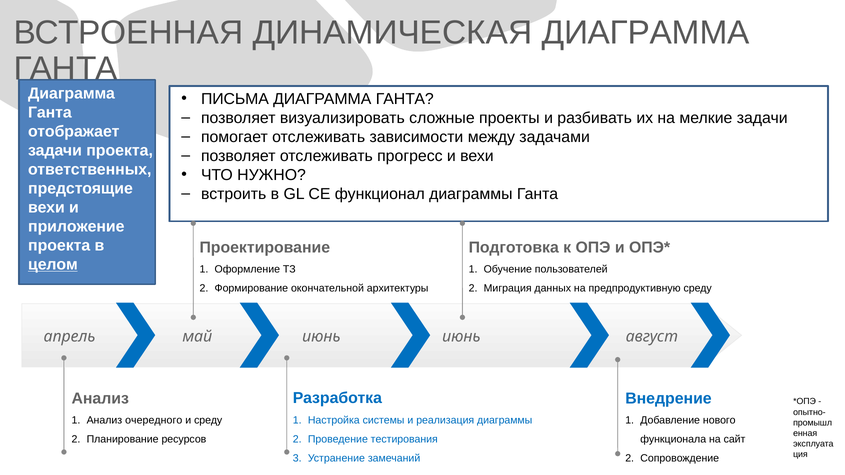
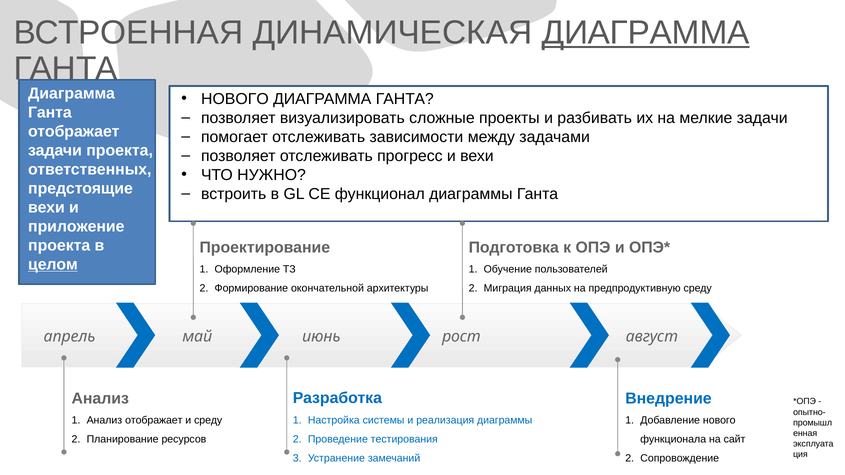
ДИАГРАММА underline: none -> present (646, 33)
ПИСЬМА: ПИСЬМА -> НОВОГО (235, 99)
июнь июнь: июнь -> рост (461, 337)
Анализ очередного: очередного -> отображает (154, 420)
